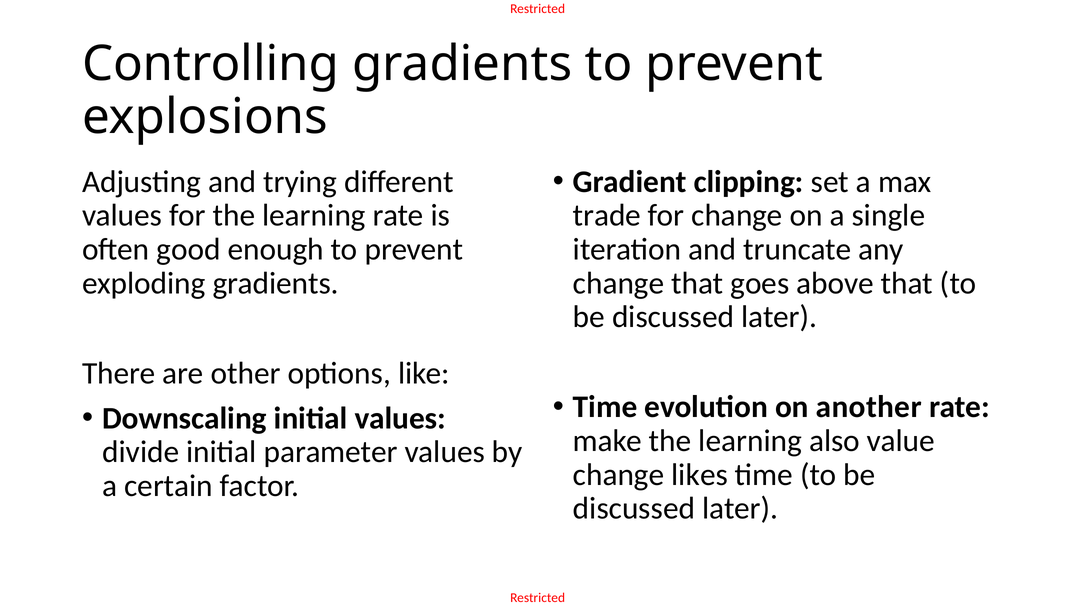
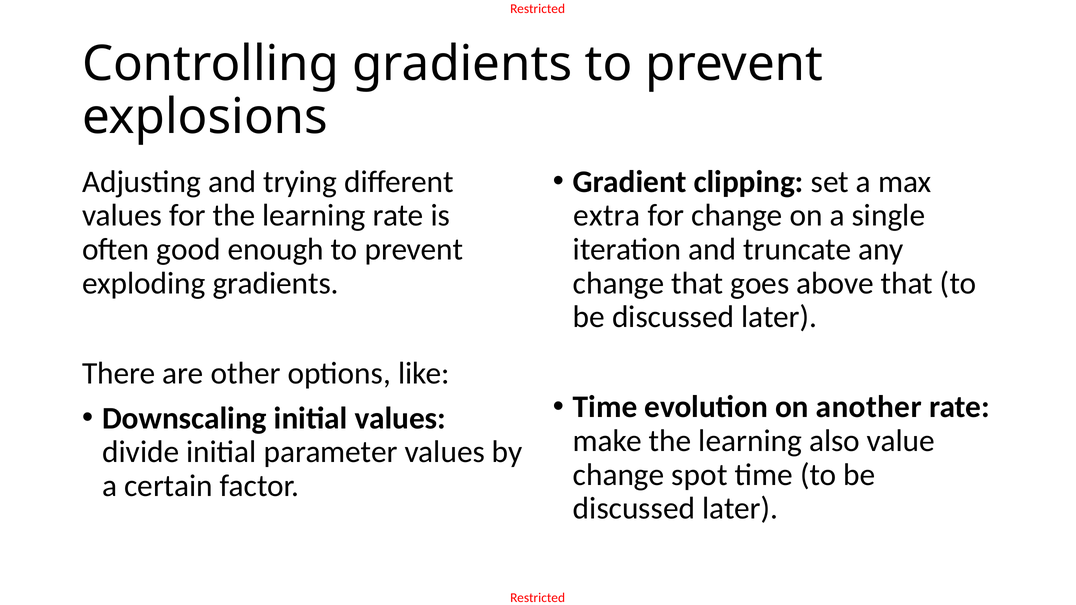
trade: trade -> extra (607, 216)
likes: likes -> spot (700, 475)
